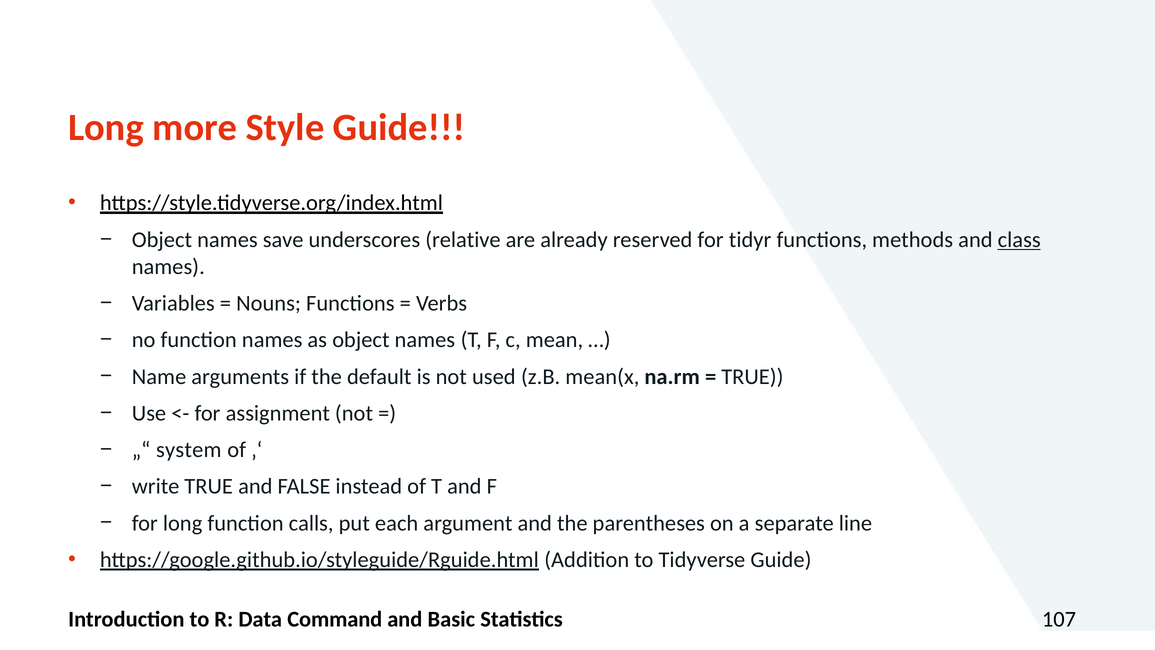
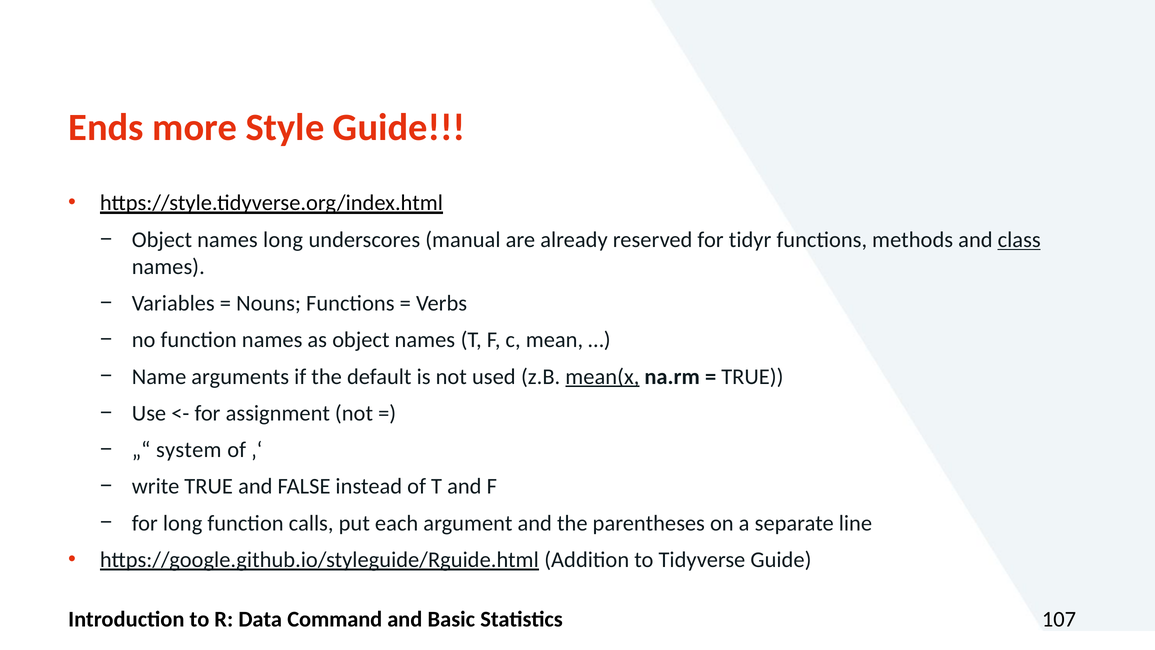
Long: Long -> Ends (106, 127)
names save: save -> long (283, 240)
relative: relative -> manual (463, 240)
mean(x underline: none -> present (602, 377)
